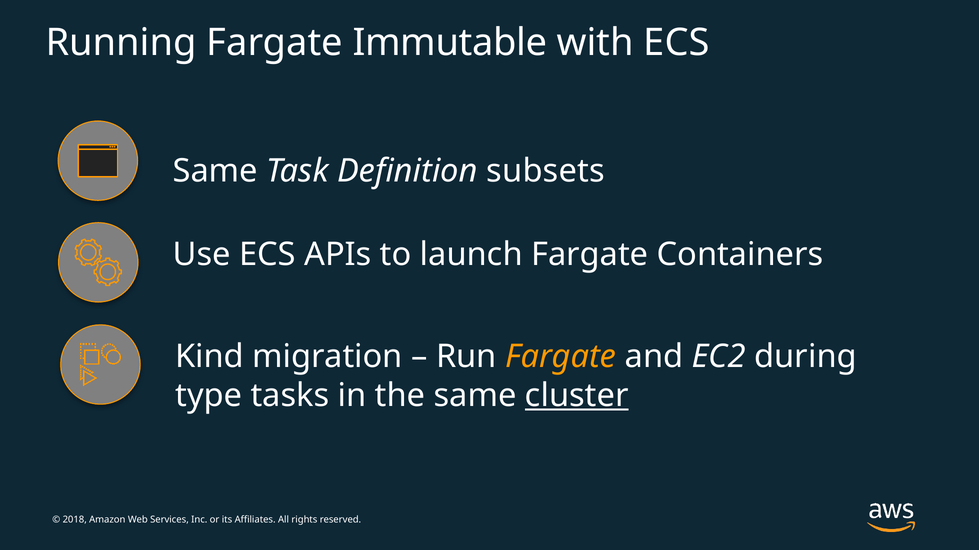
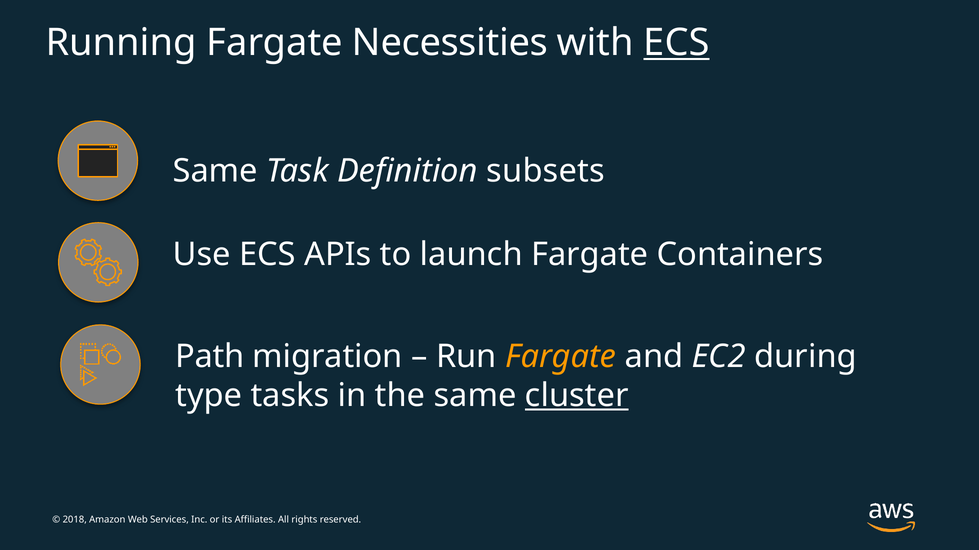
Immutable: Immutable -> Necessities (450, 43)
ECS underline: none -> present (677, 43)
Kind: Kind -> Path (210, 357)
